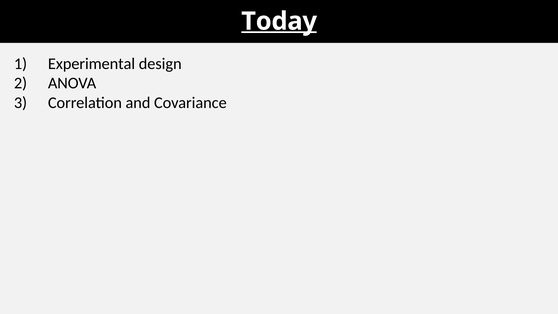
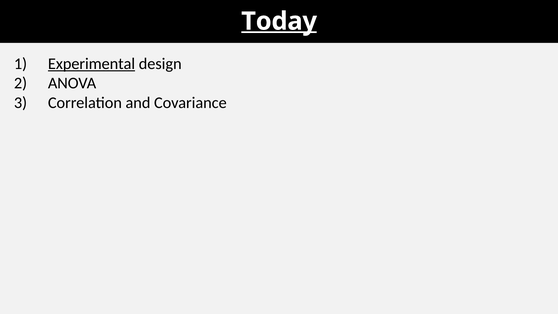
Experimental underline: none -> present (92, 64)
